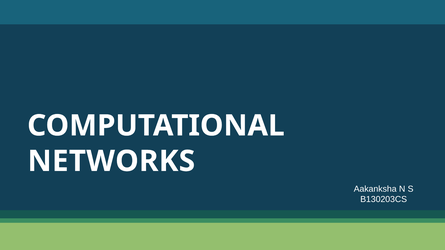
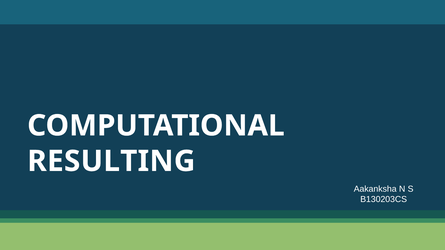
NETWORKS: NETWORKS -> RESULTING (111, 161)
